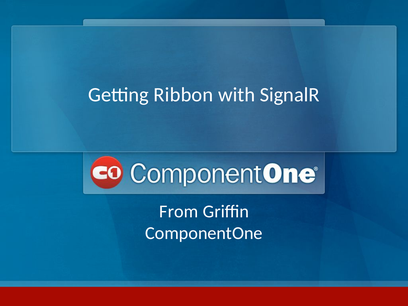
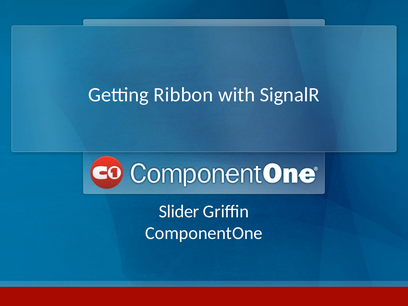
From: From -> Slider (179, 211)
